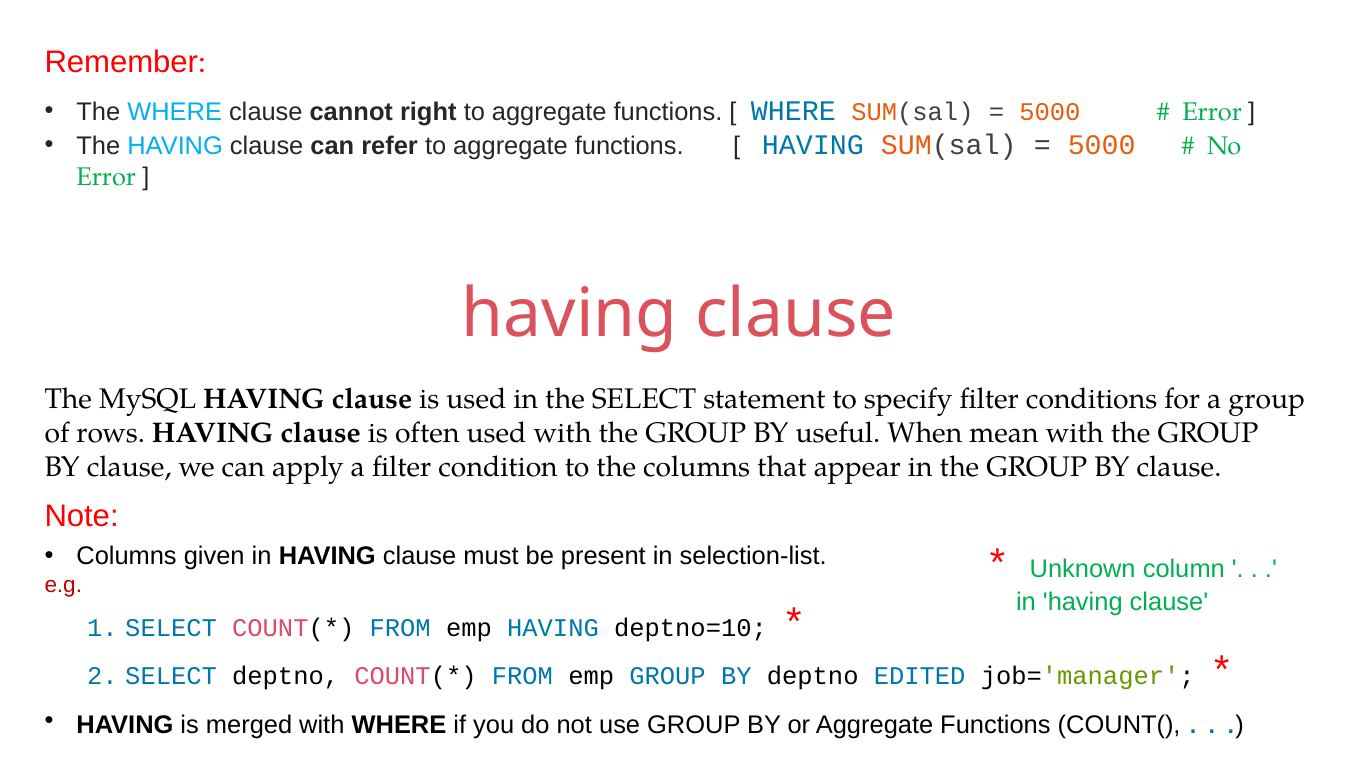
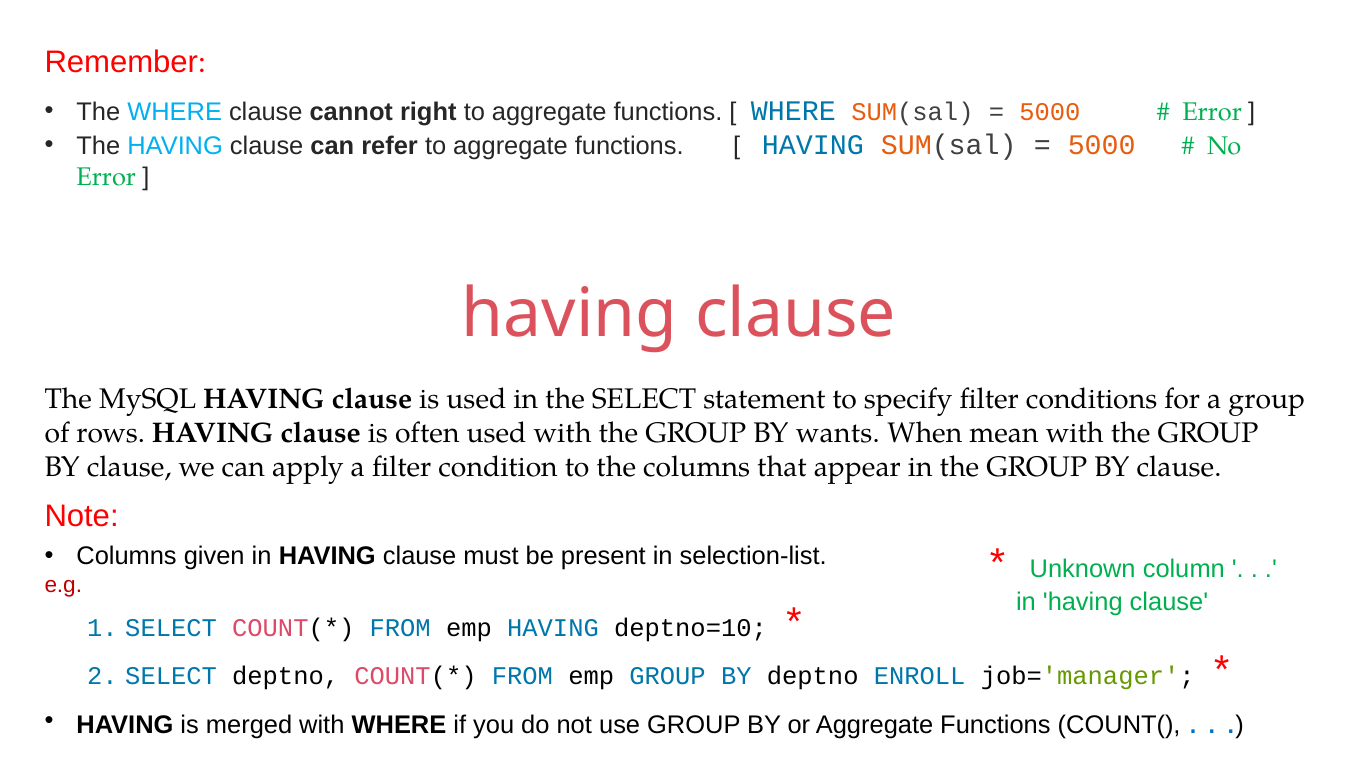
useful: useful -> wants (838, 433)
EDITED: EDITED -> ENROLL (920, 676)
